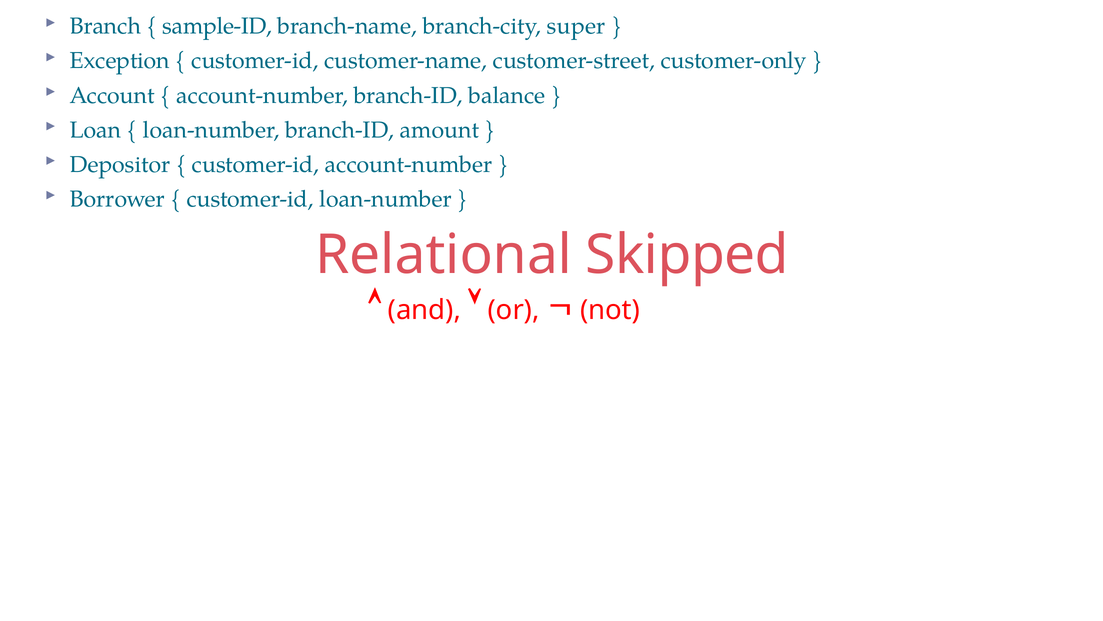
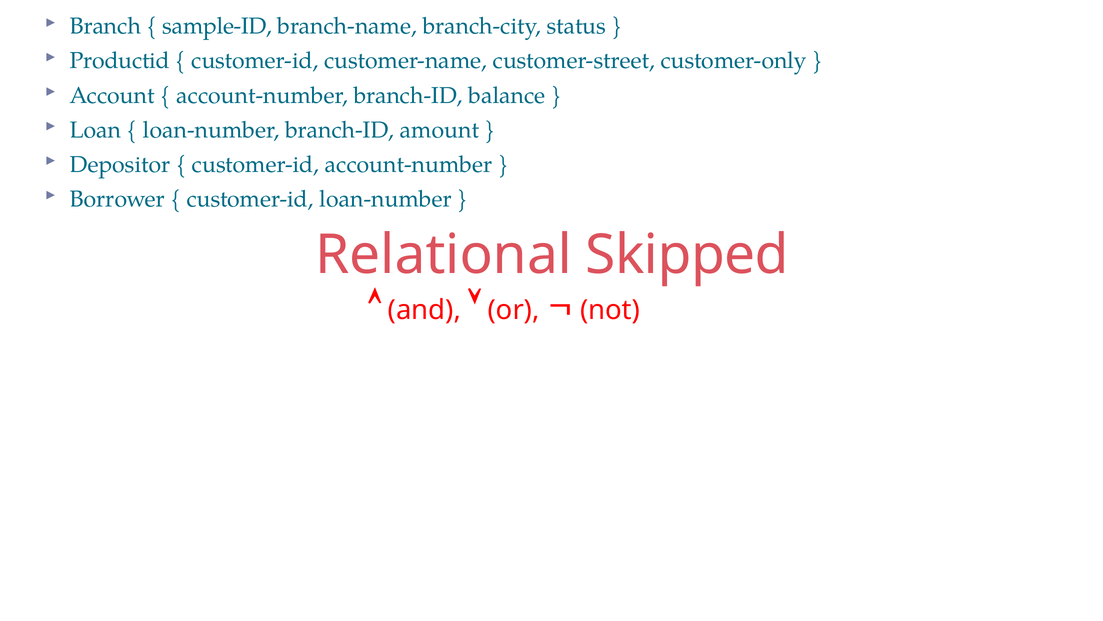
super: super -> status (576, 26)
Exception: Exception -> Productid (120, 61)
